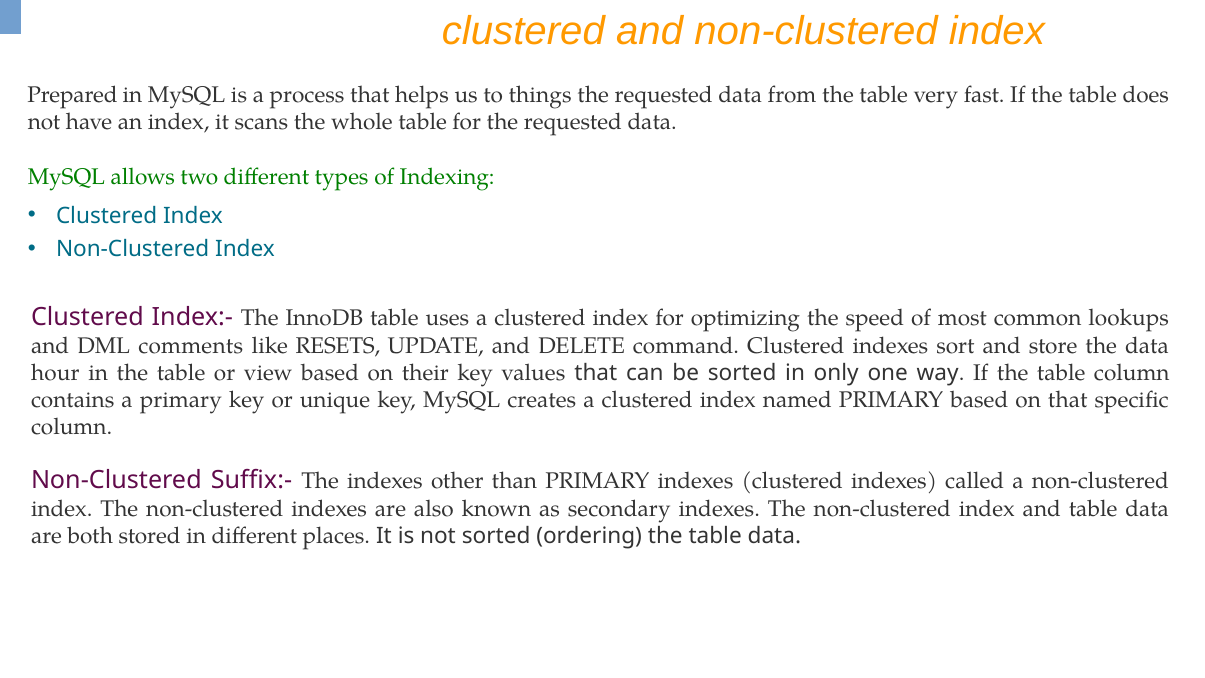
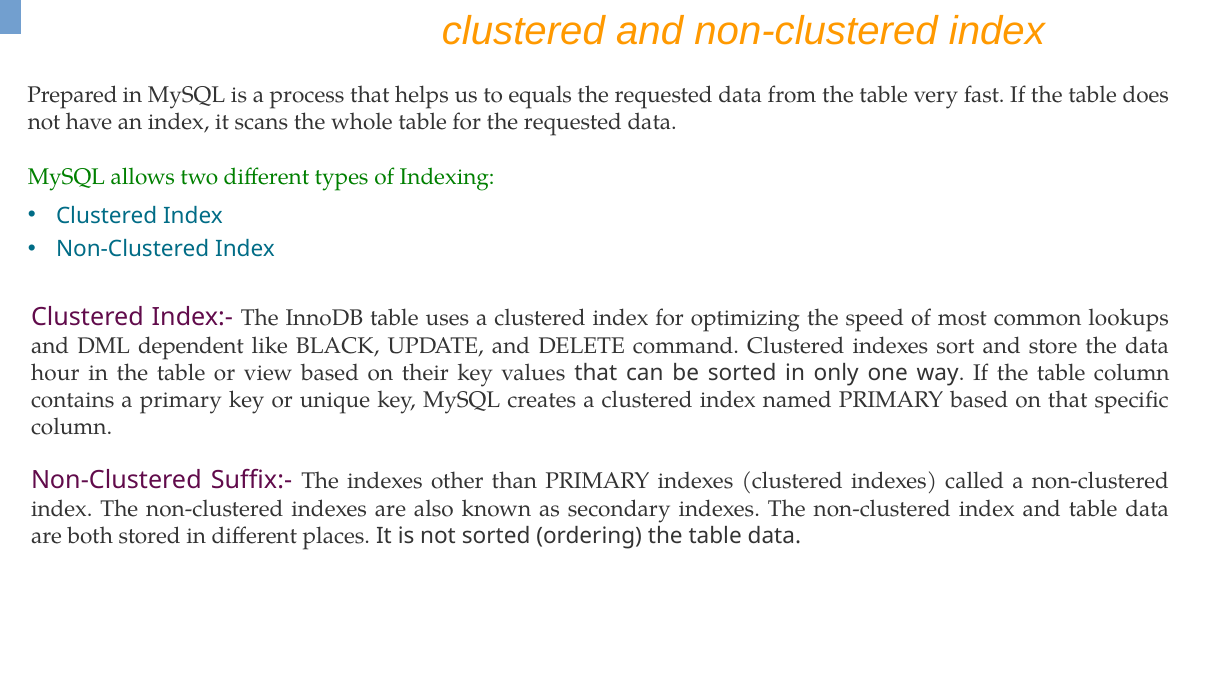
things: things -> equals (540, 95)
comments: comments -> dependent (191, 346)
RESETS: RESETS -> BLACK (338, 346)
